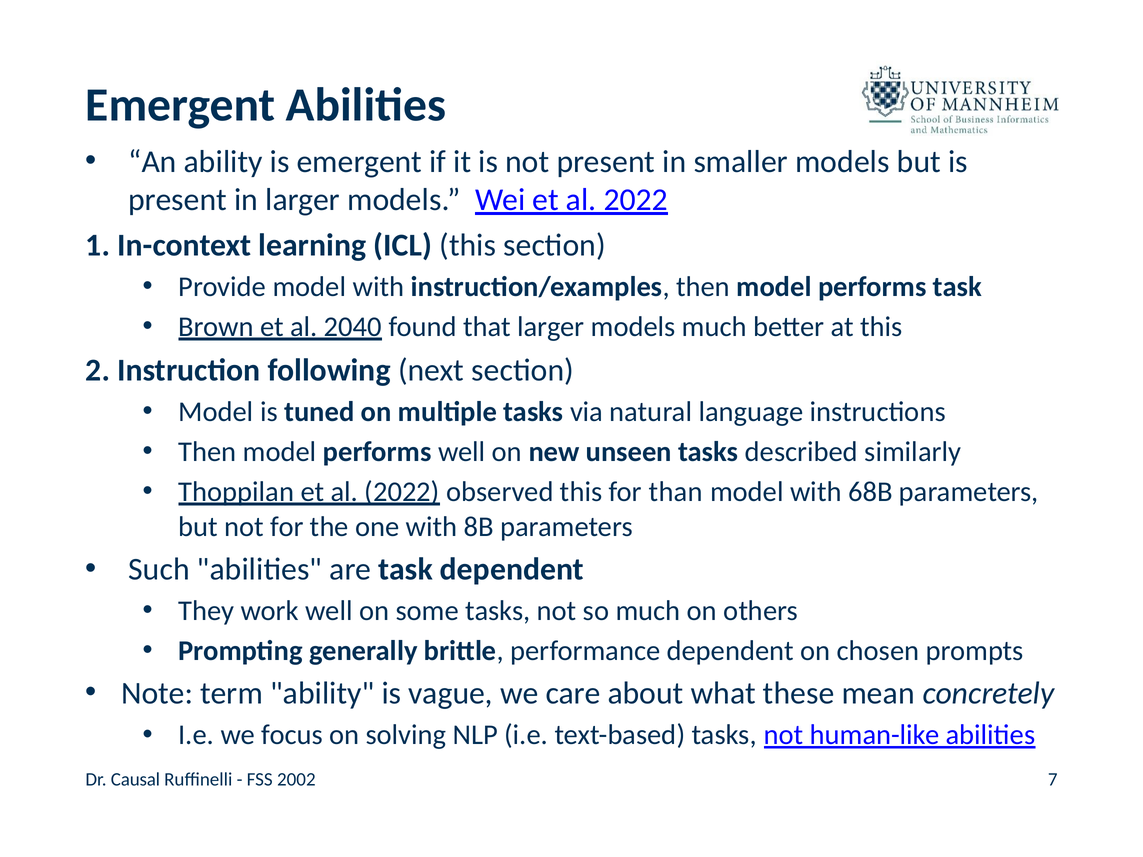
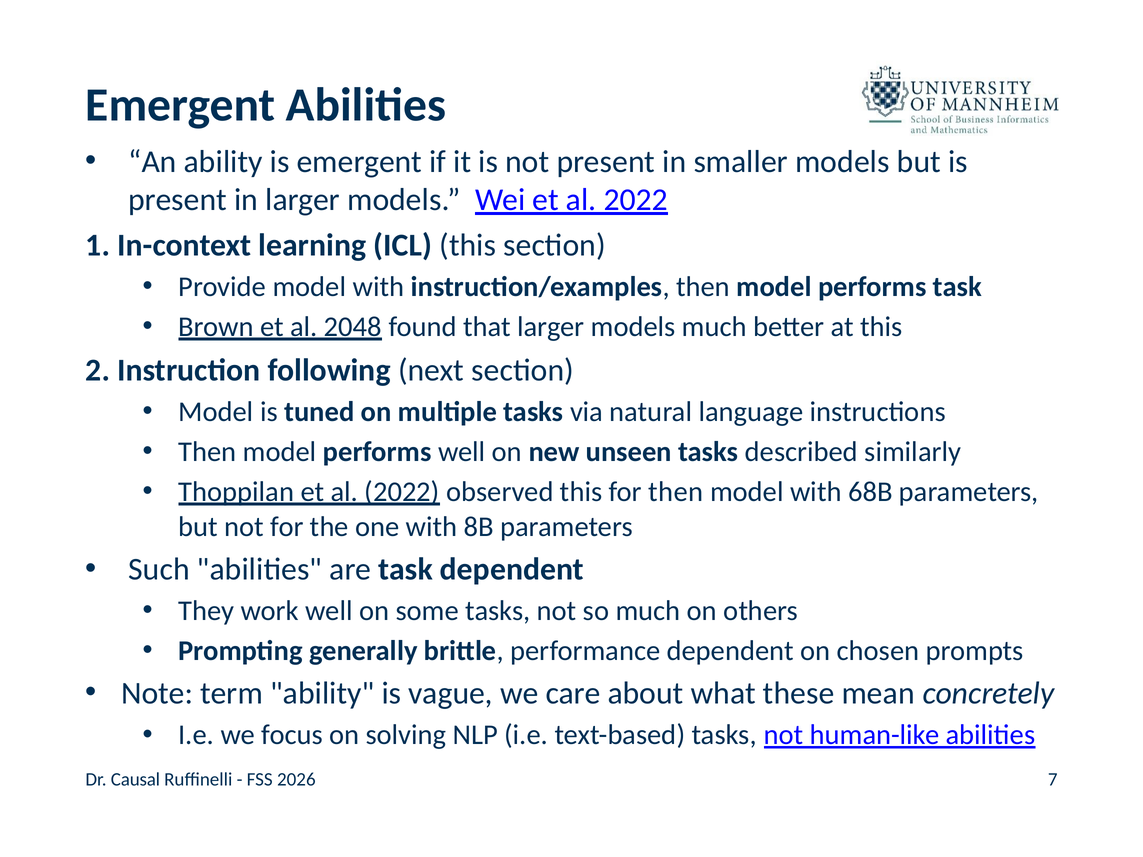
2040: 2040 -> 2048 (353, 327)
for than: than -> then (676, 492)
2002: 2002 -> 2026 (296, 780)
